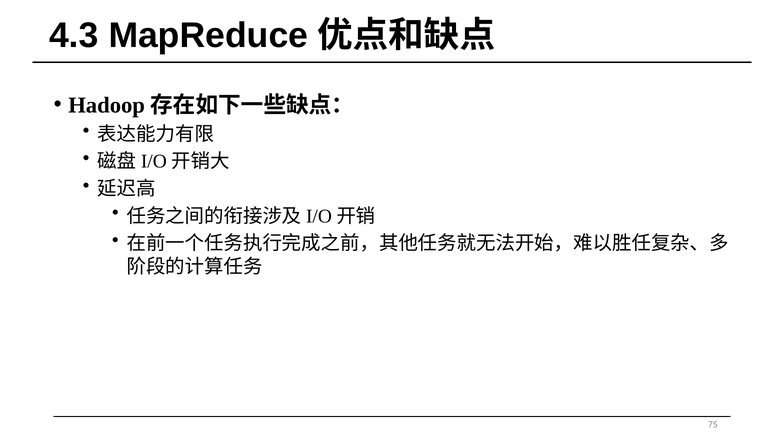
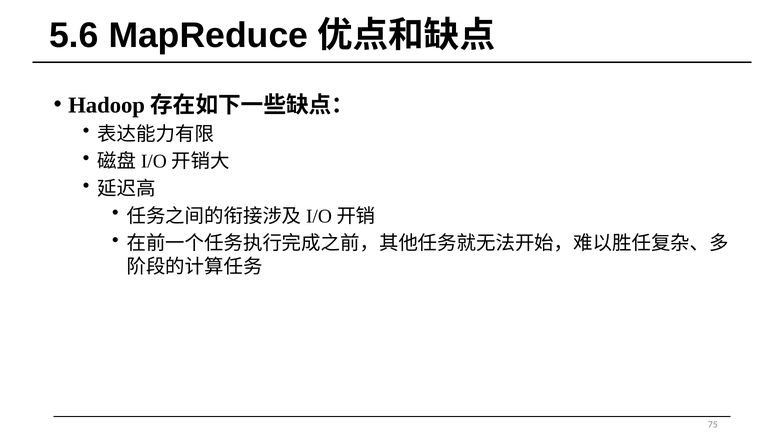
4.3: 4.3 -> 5.6 (74, 35)
